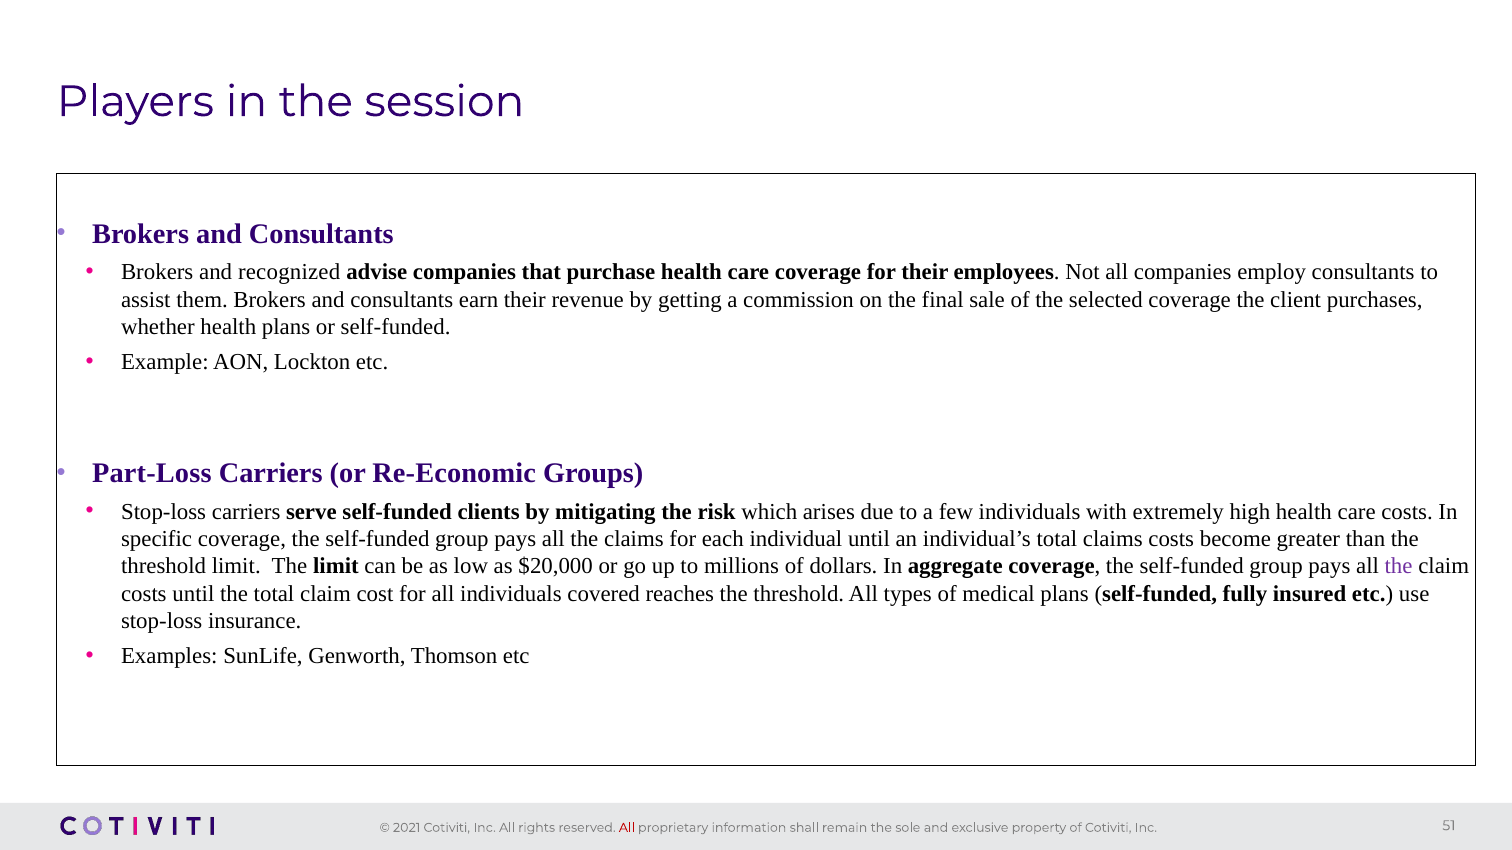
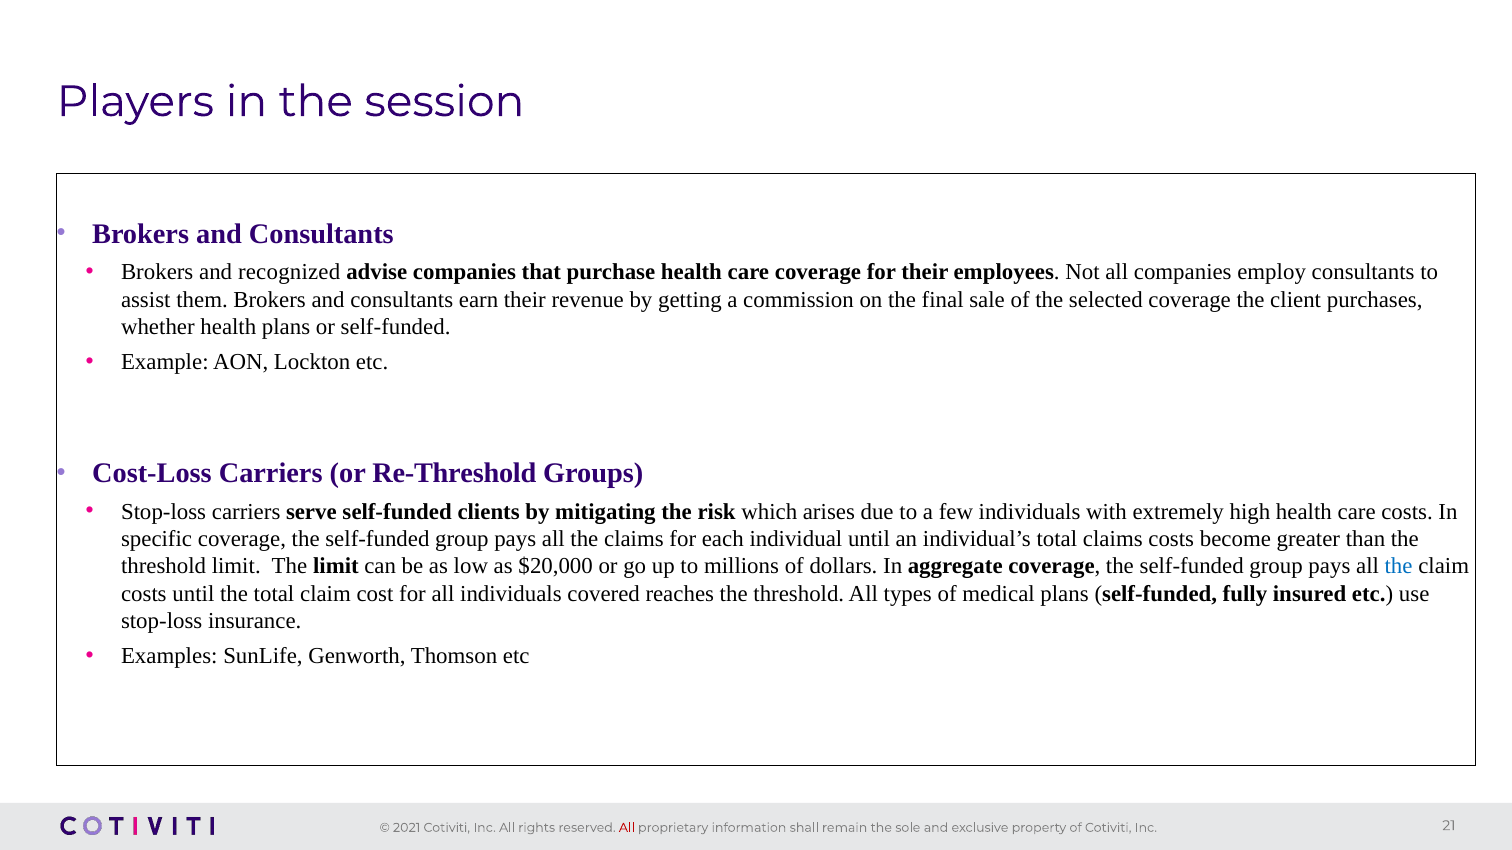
Part-Loss: Part-Loss -> Cost-Loss (152, 474)
Re-Economic: Re-Economic -> Re-Threshold (454, 474)
the colour: purple -> blue (1399, 567)
51: 51 -> 21 (1449, 826)
